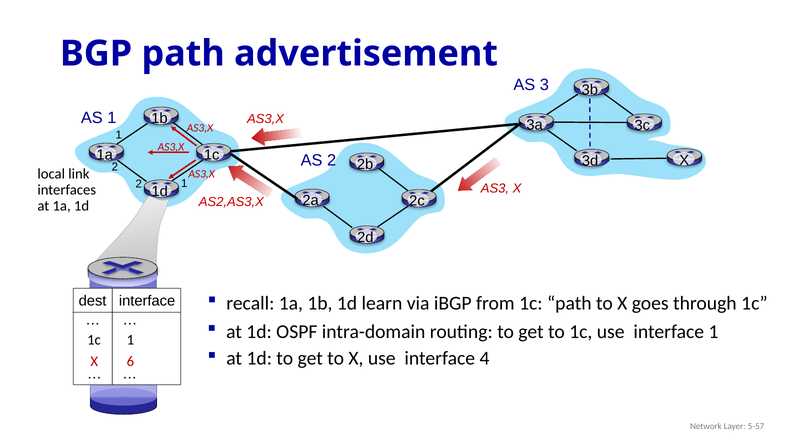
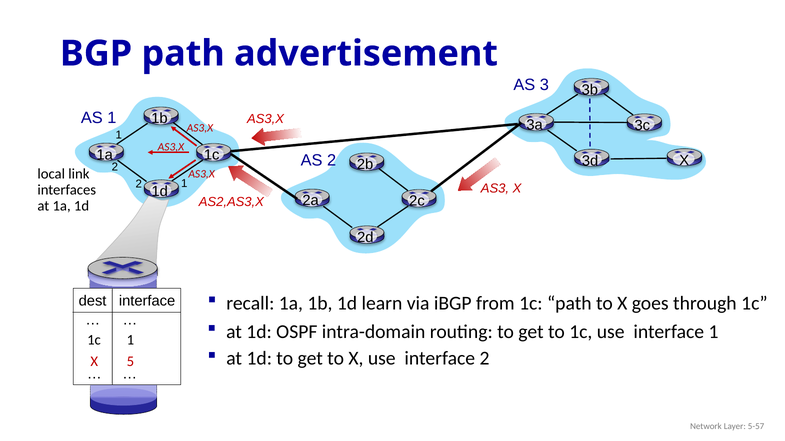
interface 4: 4 -> 2 (485, 359)
6: 6 -> 5 (130, 362)
